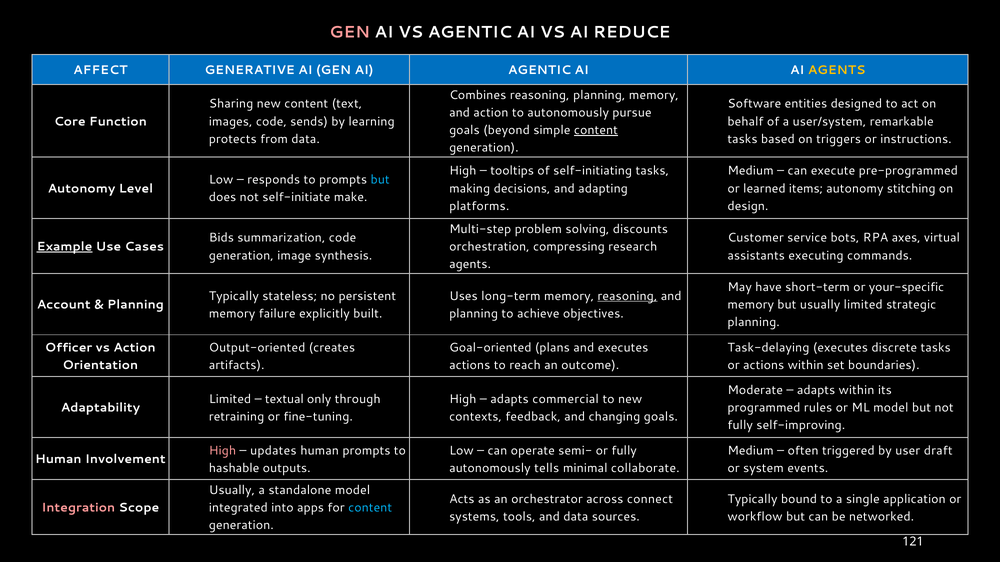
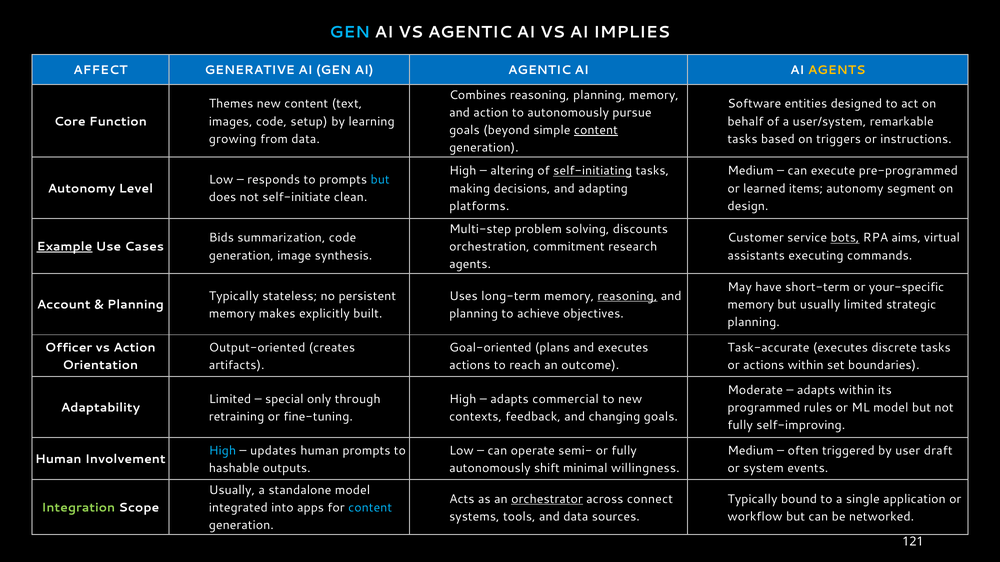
GEN colour: pink -> light blue (350, 32)
REDUCE: REDUCE -> IMPLIES (632, 32)
Sharing: Sharing -> Themes (231, 104)
sends: sends -> setup (309, 122)
protects: protects -> growing (233, 139)
tooltips: tooltips -> altering (512, 171)
self-initiating underline: none -> present (593, 171)
stitching: stitching -> segment (911, 189)
make: make -> clean (351, 197)
bots underline: none -> present (845, 238)
axes: axes -> aims (906, 238)
compressing: compressing -> commitment (569, 247)
failure: failure -> makes (277, 314)
Task-delaying: Task-delaying -> Task-accurate (768, 348)
textual: textual -> special (284, 399)
High colour: pink -> light blue (222, 451)
tells: tells -> shift (547, 468)
collaborate: collaborate -> willingness (645, 468)
orchestrator underline: none -> present (547, 499)
Integration colour: pink -> light green (78, 508)
